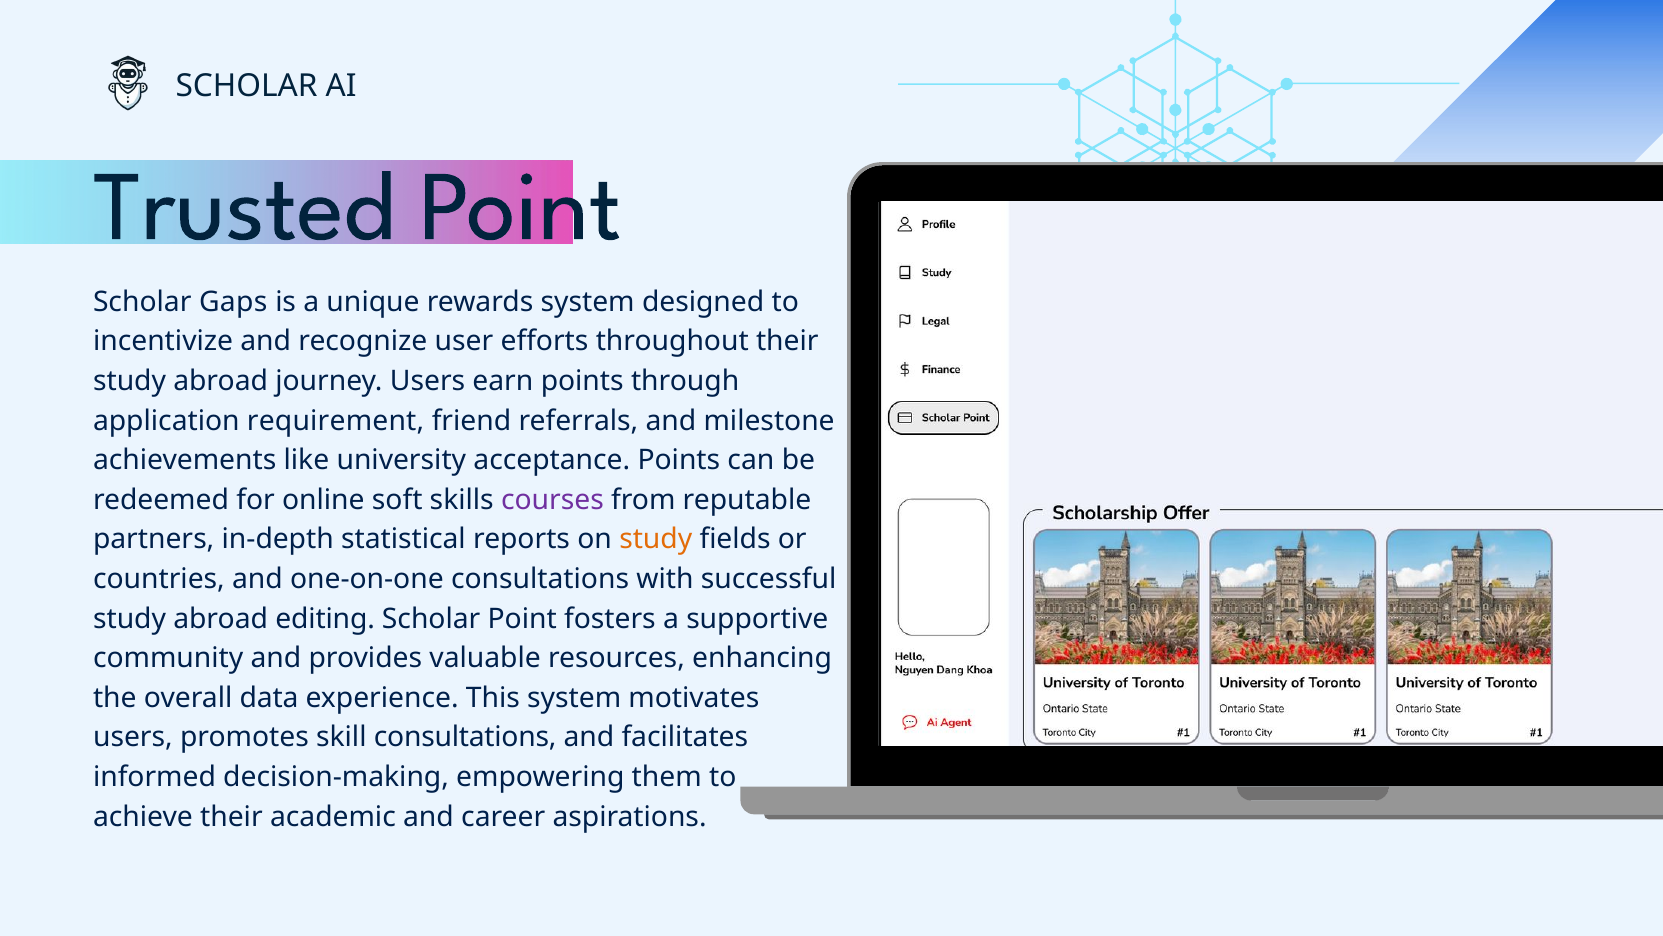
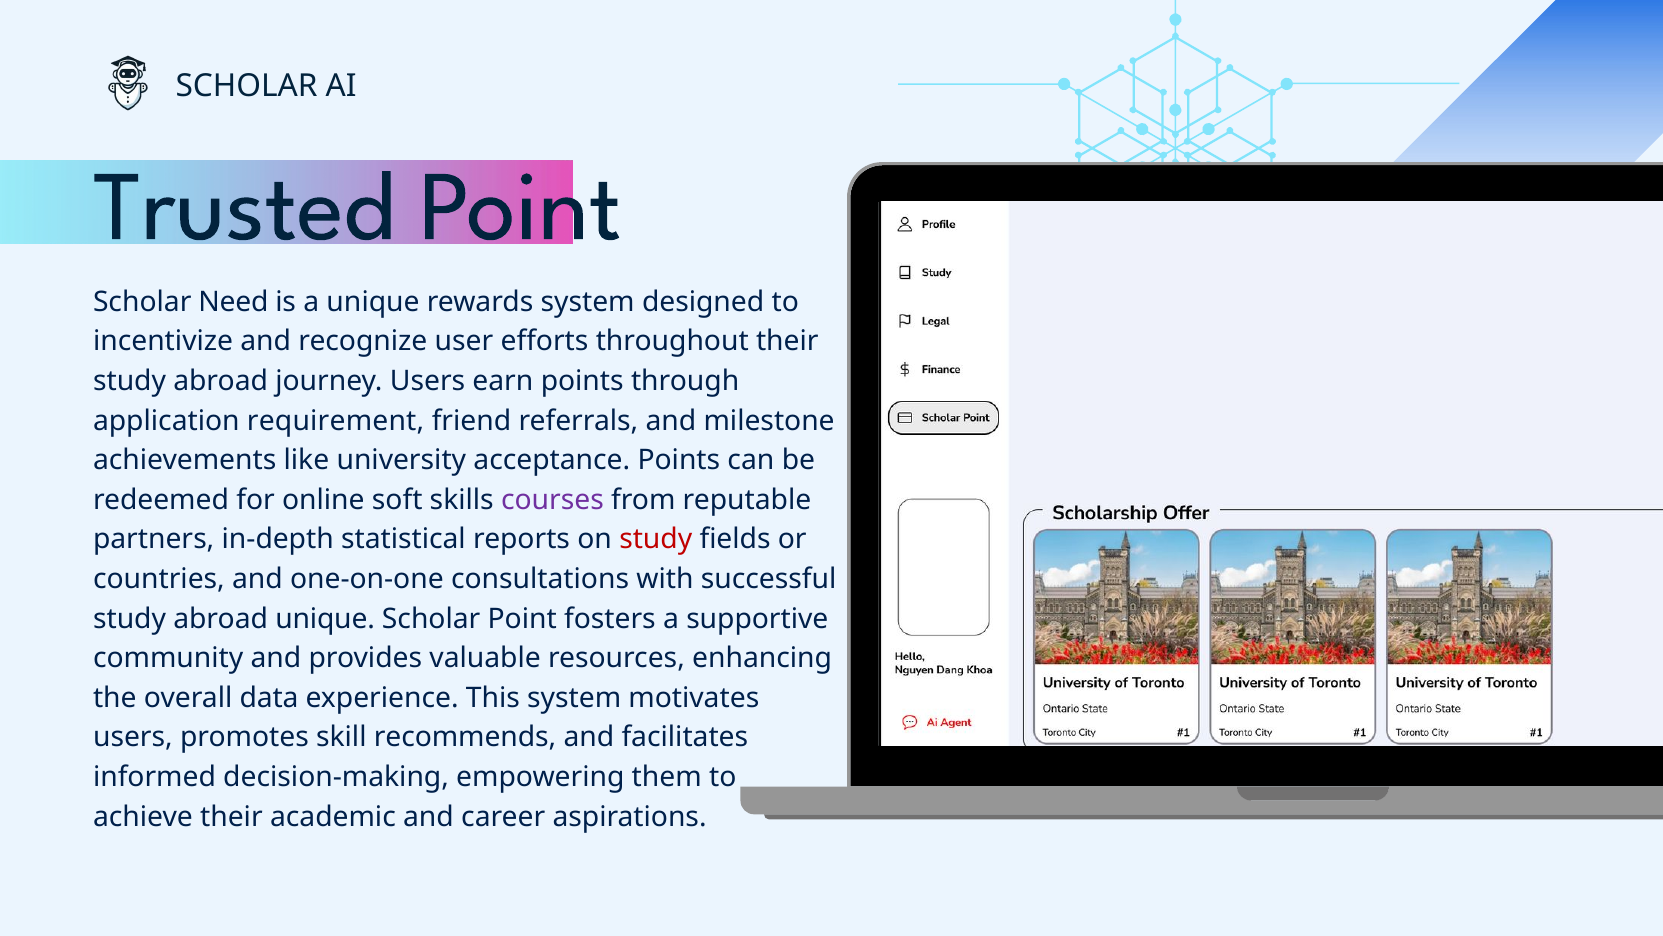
Gaps: Gaps -> Need (233, 302)
study colour: orange -> red (656, 539)
abroad editing: editing -> unique (325, 618)
skill consultations: consultations -> recommends (465, 737)
